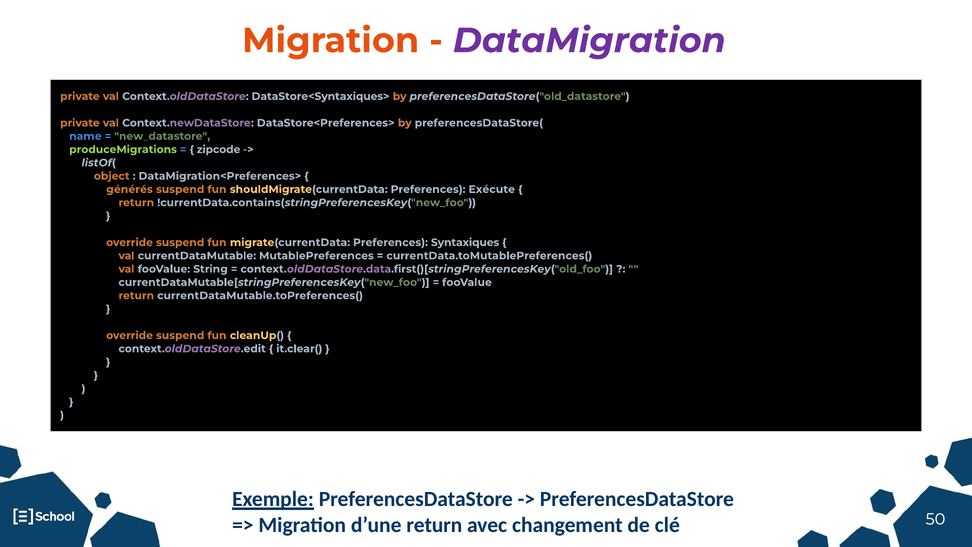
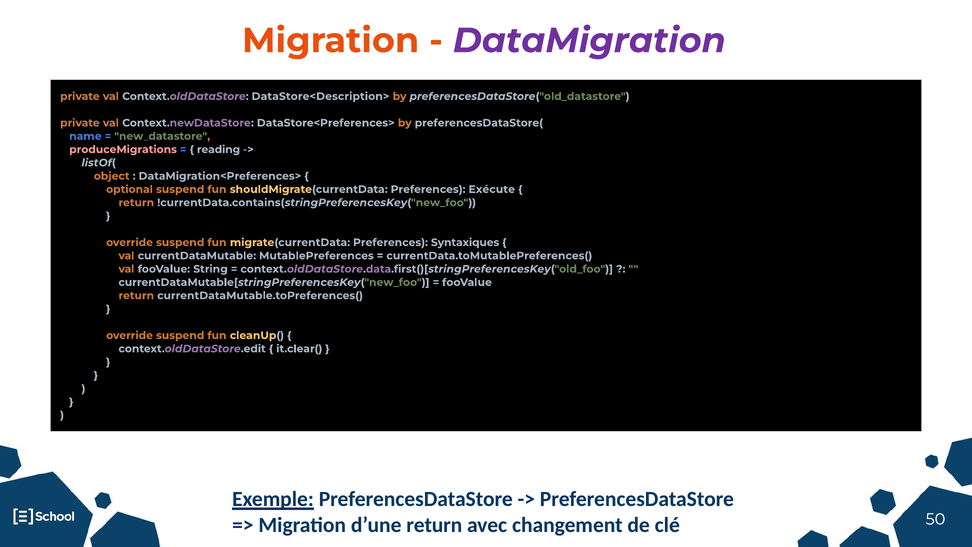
DataStore<Syntaxiques>: DataStore<Syntaxiques> -> DataStore<Description> (320, 96)
produceMigrations colour: light green -> pink (123, 149)
zipcode: zipcode -> reading (219, 149)
générés: générés -> optional (130, 189)
